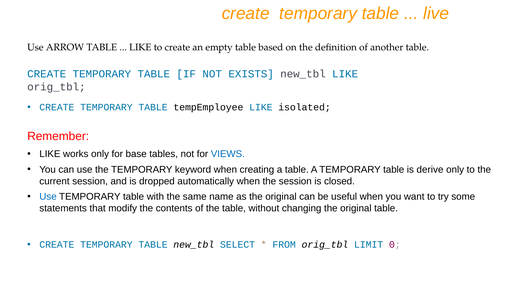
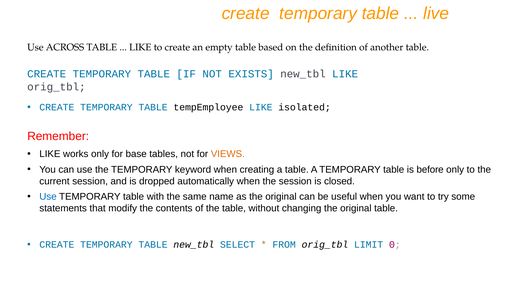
ARROW: ARROW -> ACROSS (65, 47)
VIEWS colour: blue -> orange (228, 154)
derive: derive -> before (430, 170)
